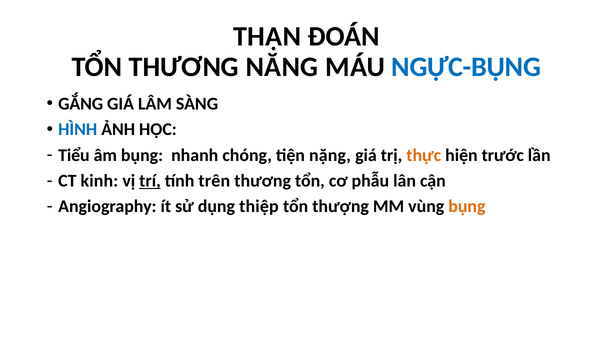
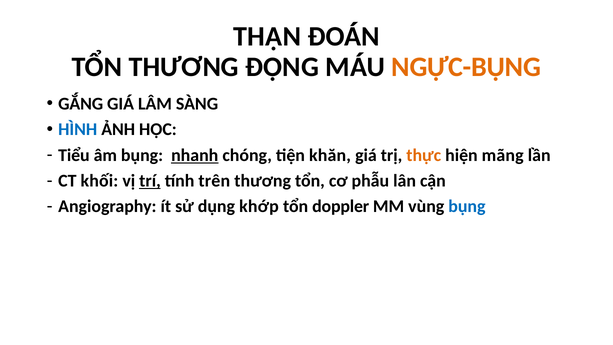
NĂNG: NĂNG -> ĐỘNG (282, 67)
NGỰC-BỤNG colour: blue -> orange (466, 67)
nhanh underline: none -> present (195, 155)
nặng: nặng -> khăn (330, 155)
trước: trước -> mãng (503, 155)
kinh: kinh -> khối (99, 181)
thiệp: thiệp -> khớp (259, 206)
thượng: thượng -> doppler (341, 206)
bụng colour: orange -> blue (467, 206)
